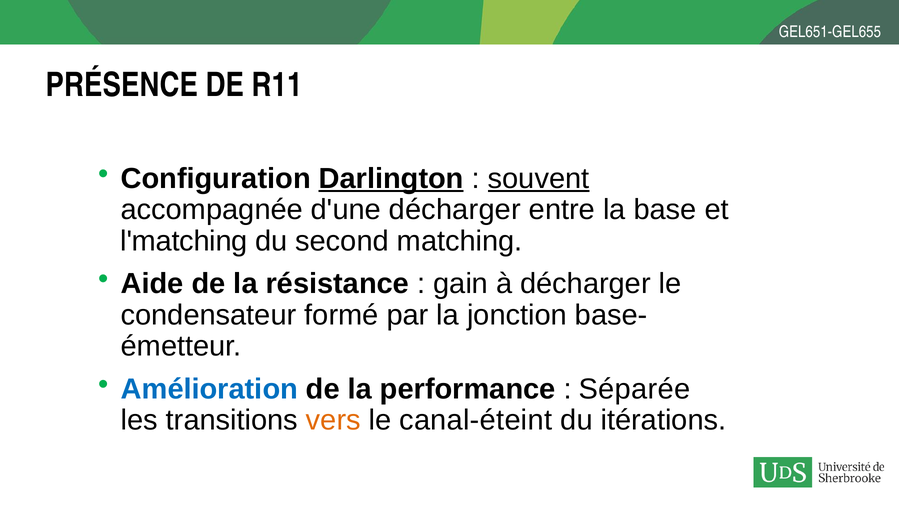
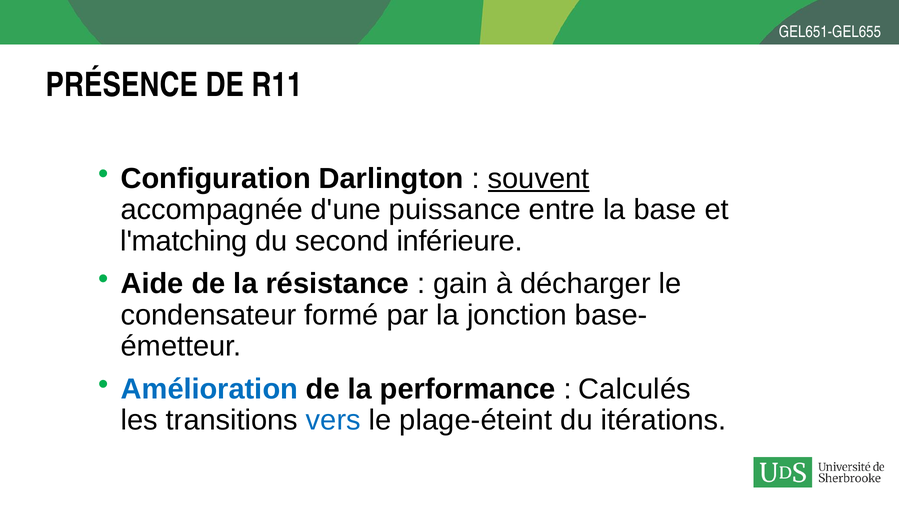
Darlington underline: present -> none (391, 179)
d'une décharger: décharger -> puissance (455, 210)
matching: matching -> inférieure (460, 242)
Séparée: Séparée -> Calculés (635, 389)
vers colour: orange -> blue (333, 421)
canal-éteint: canal-éteint -> plage-éteint (476, 421)
